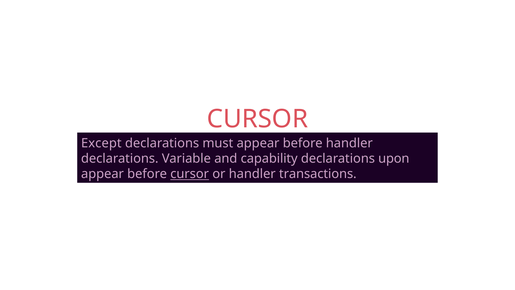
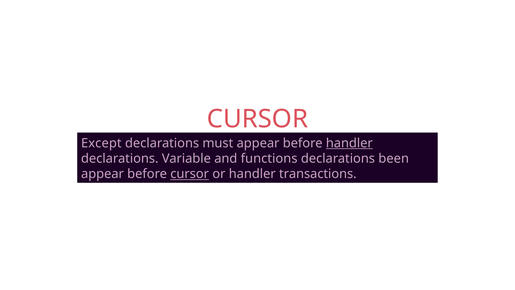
handler underline: none -> present (349, 143)
capability: capability -> functions (269, 158)
upon: upon -> been (394, 158)
